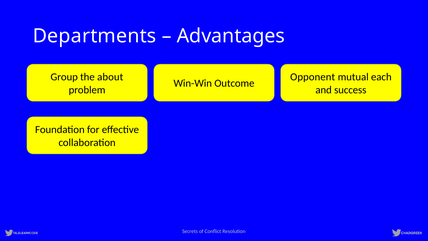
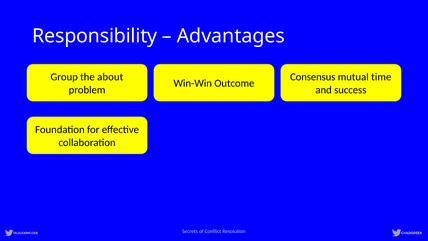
Departments: Departments -> Responsibility (95, 36)
Opponent: Opponent -> Consensus (313, 77)
each: each -> time (381, 77)
